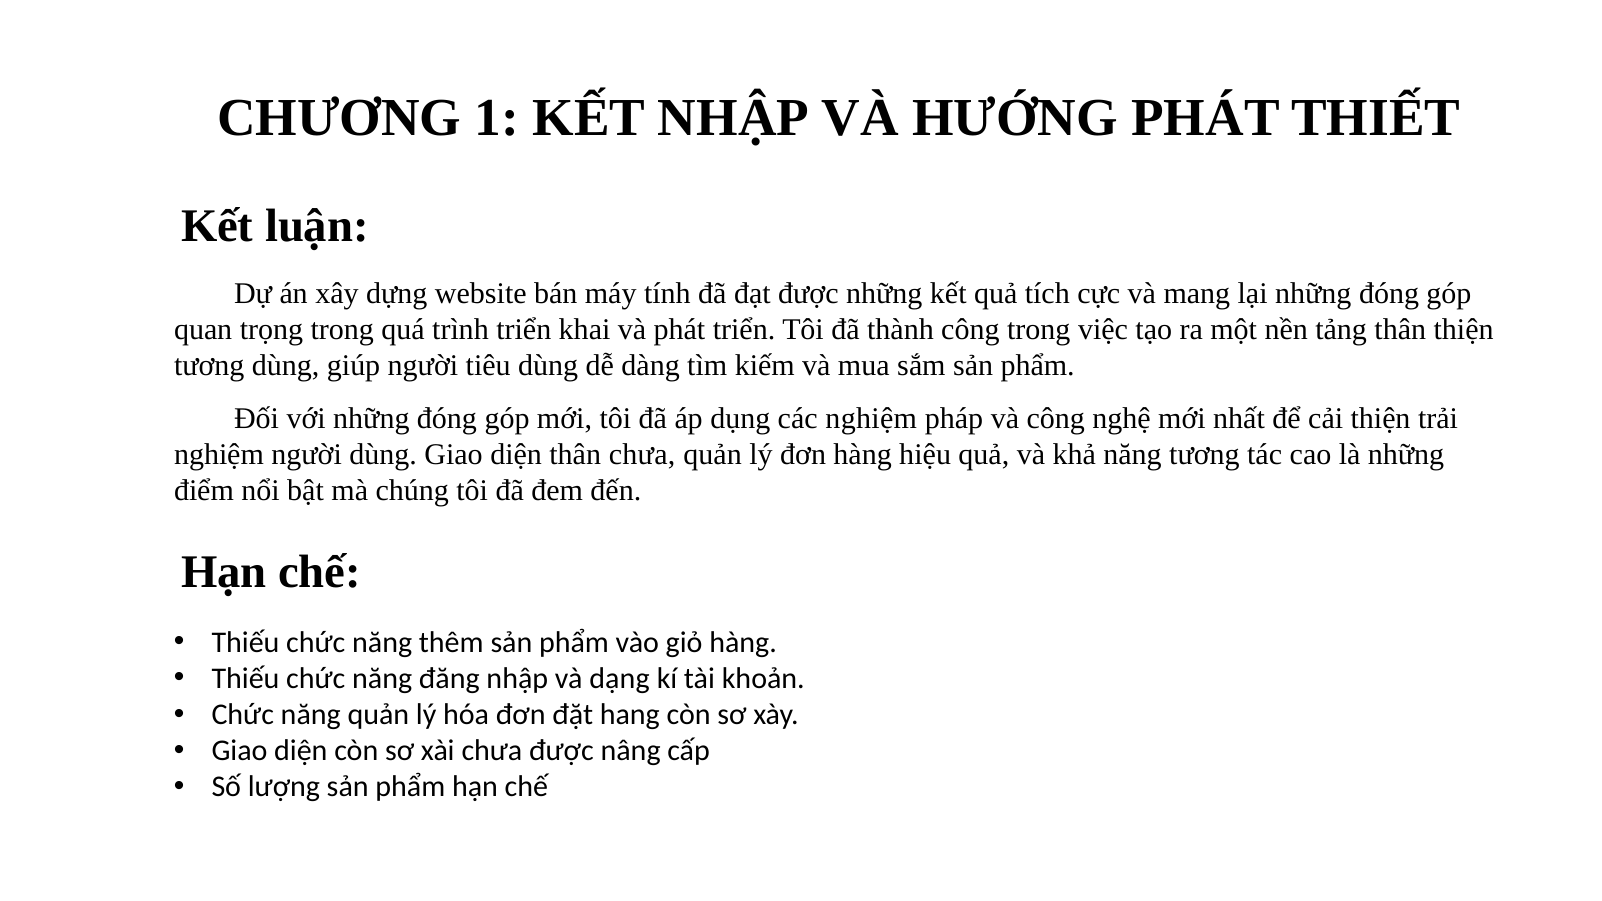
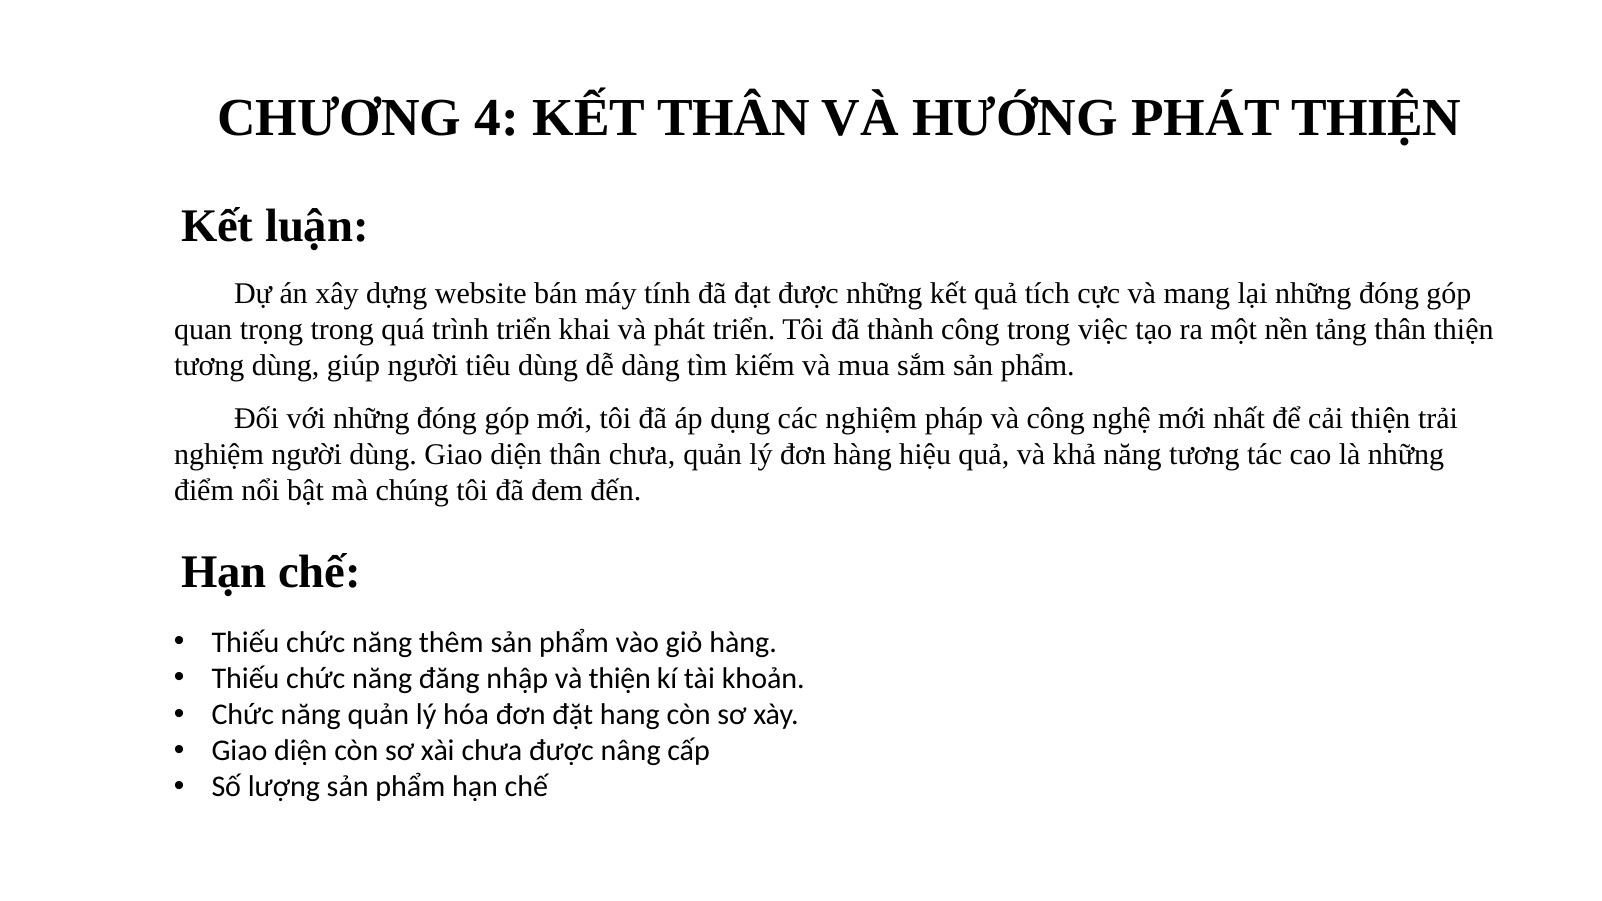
1: 1 -> 4 (497, 118)
KẾT NHẬP: NHẬP -> THÂN (734, 118)
PHÁT THIẾT: THIẾT -> THIỆN (1376, 118)
và dạng: dạng -> thiện (620, 679)
